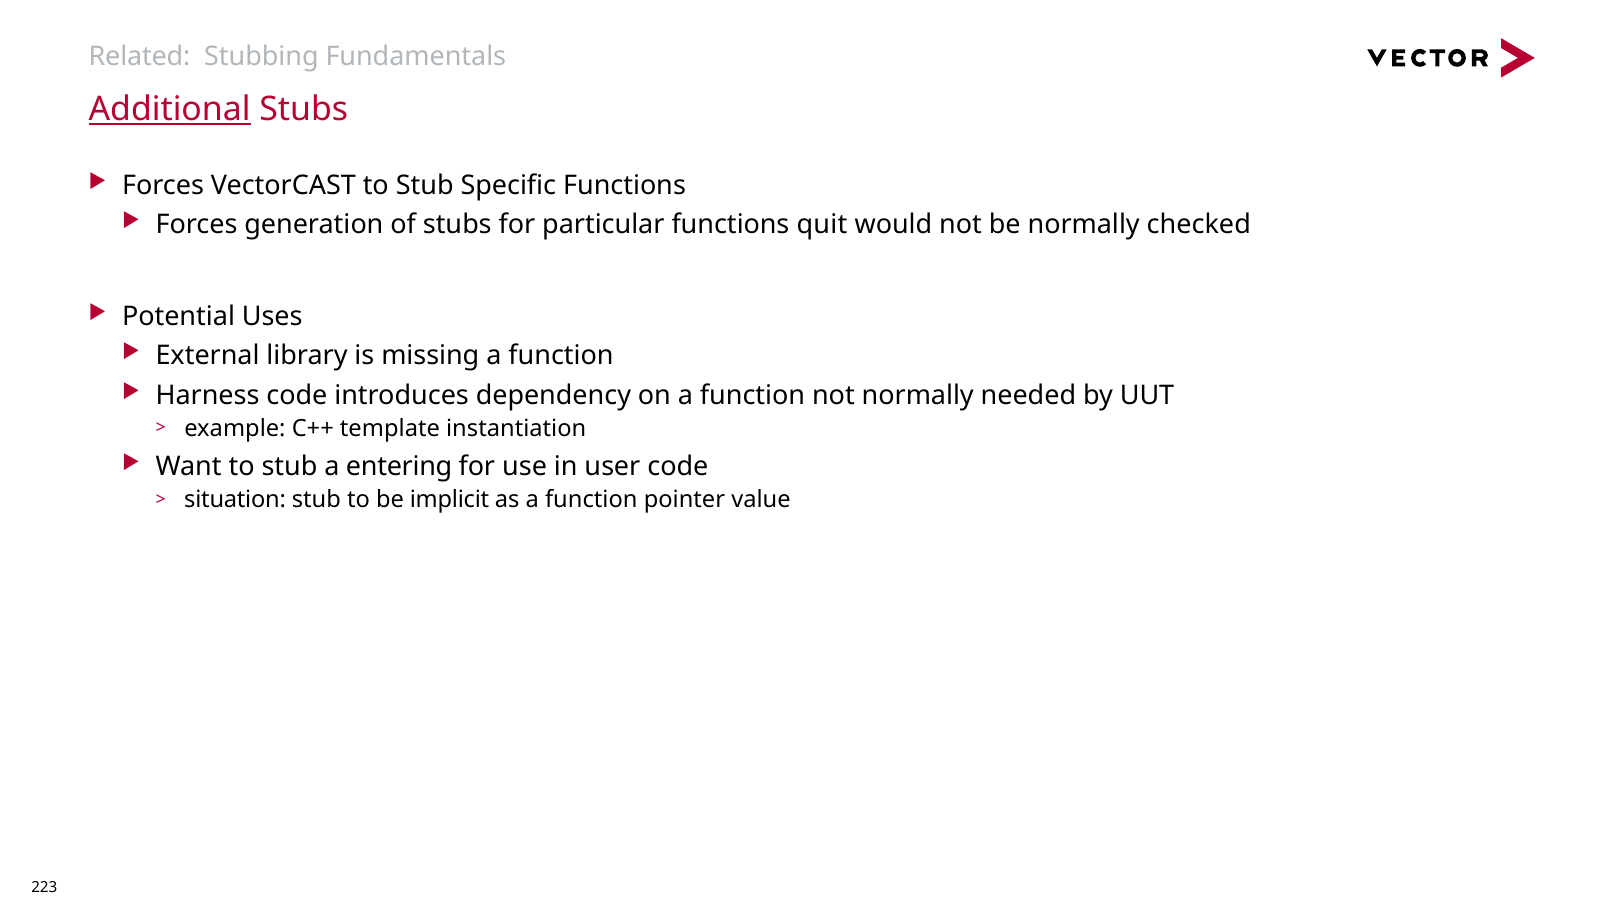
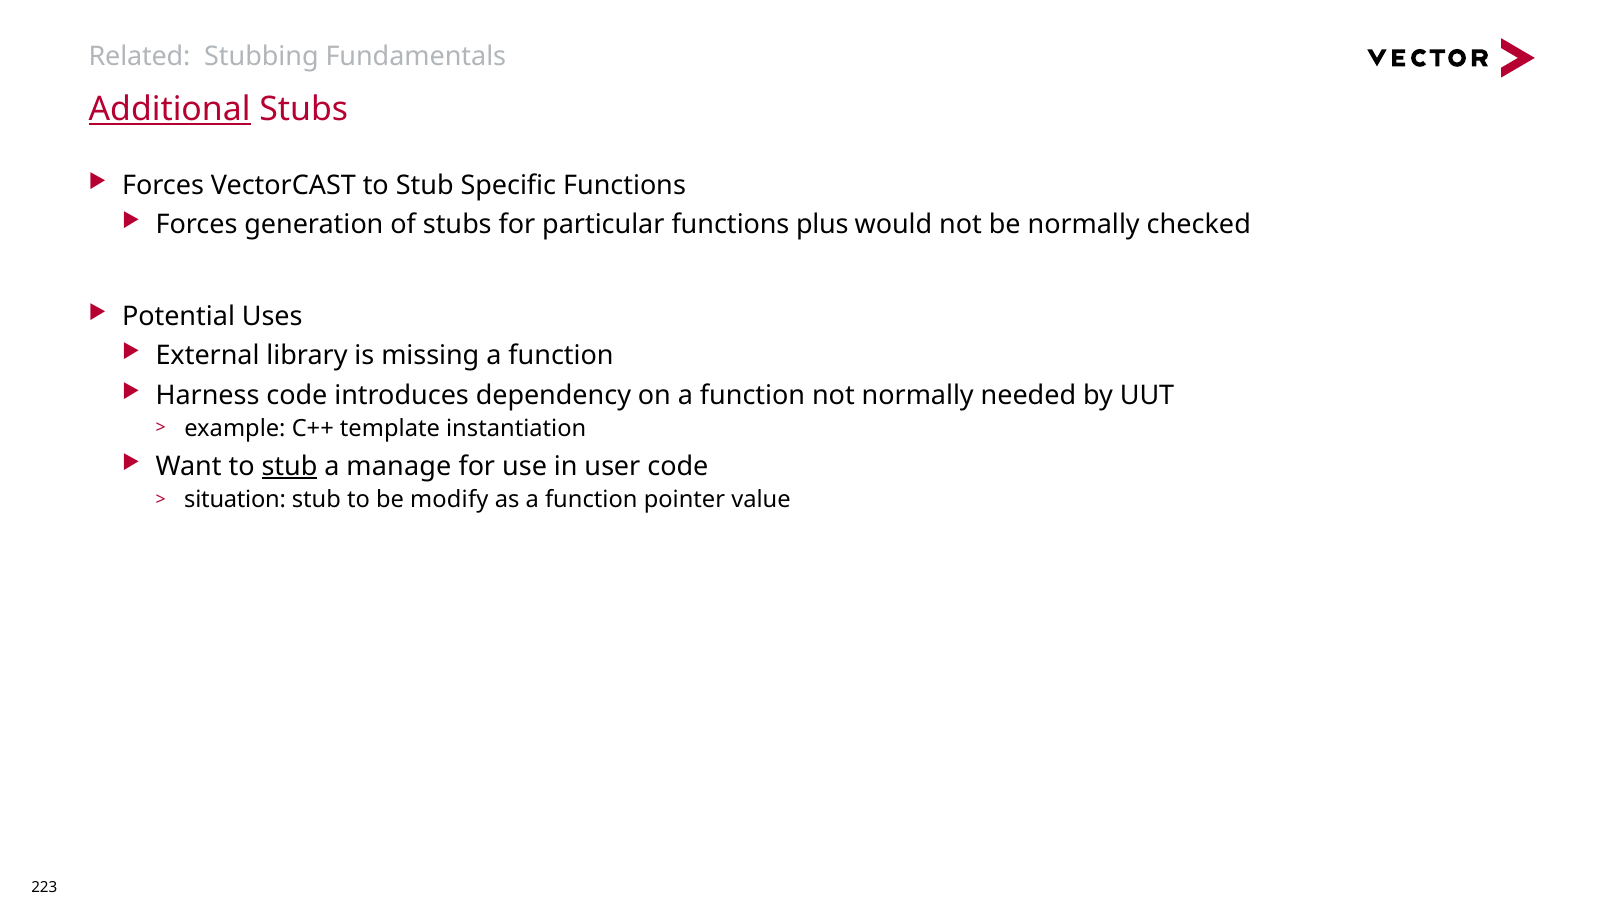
quit: quit -> plus (822, 225)
stub underline: none -> present (290, 466)
entering: entering -> manage (399, 466)
implicit: implicit -> modify (449, 499)
